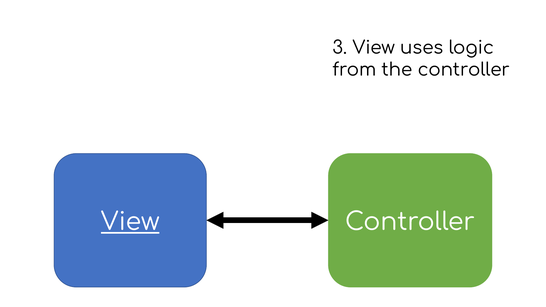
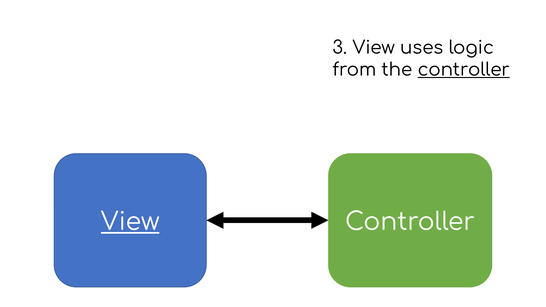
controller underline: none -> present (464, 70)
